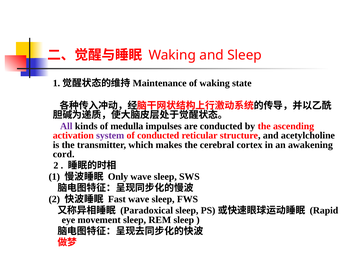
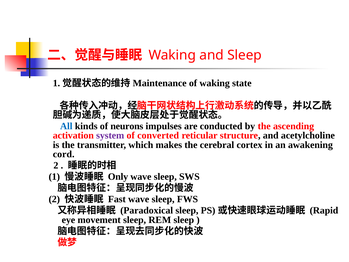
All colour: purple -> blue (66, 126)
medulla: medulla -> neurons (127, 126)
of conducted: conducted -> converted (158, 135)
